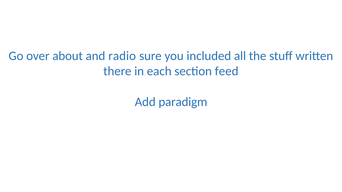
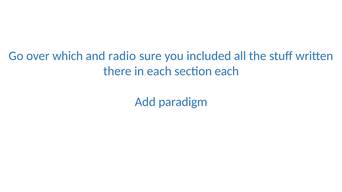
about: about -> which (68, 56)
section feed: feed -> each (227, 71)
